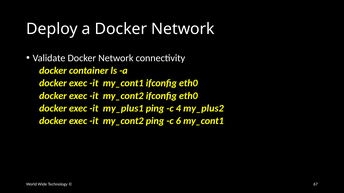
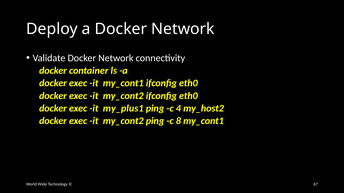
my_plus2: my_plus2 -> my_host2 (204, 109)
6: 6 -> 8 (178, 121)
